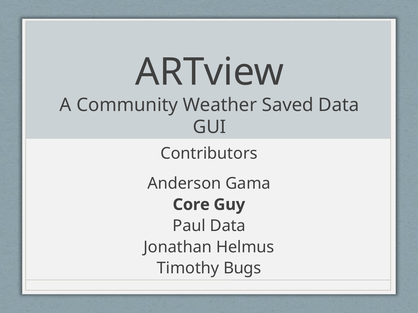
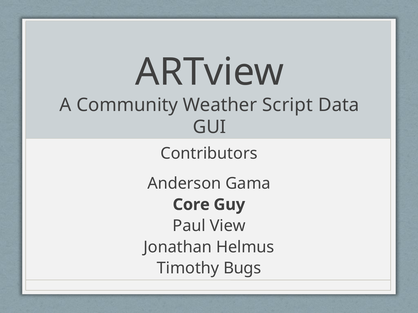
Saved: Saved -> Script (288, 105)
Paul Data: Data -> View (228, 226)
